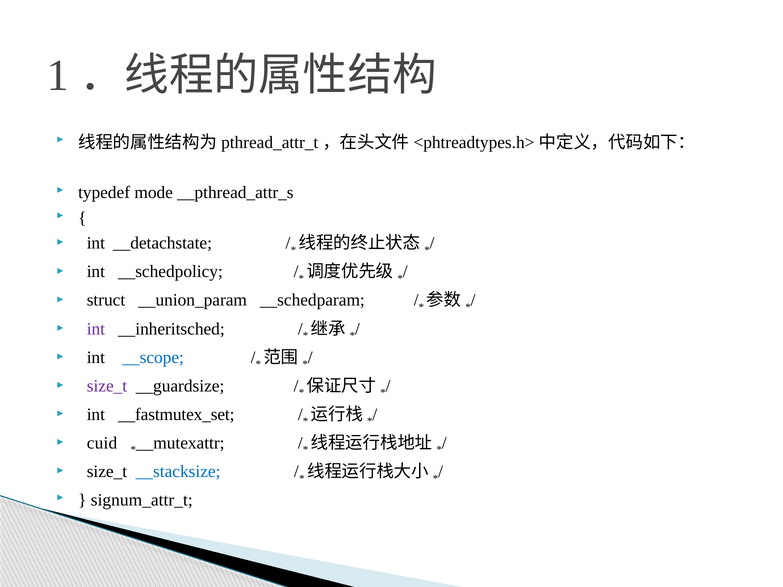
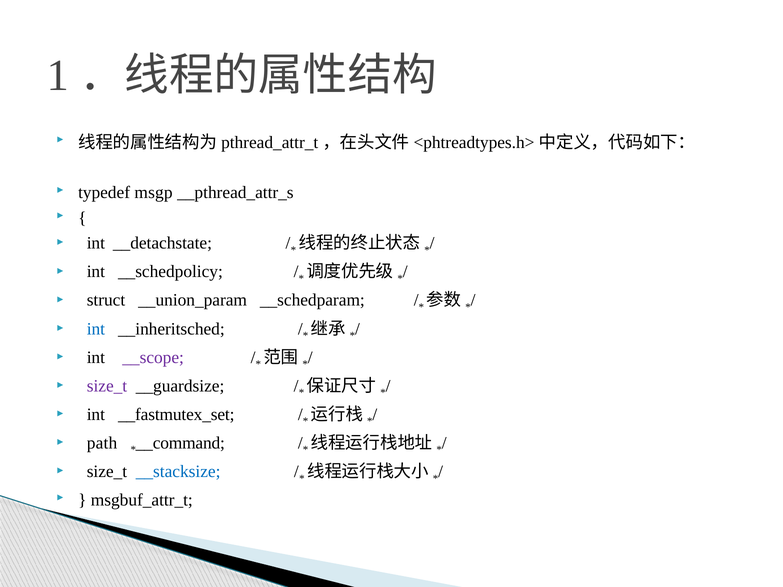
mode: mode -> msgp (154, 193)
int colour: purple -> blue (96, 329)
__scope colour: blue -> purple (153, 358)
cuid: cuid -> path (102, 443)
__mutexattr: __mutexattr -> __command (180, 443)
signum_attr_t: signum_attr_t -> msgbuf_attr_t (142, 500)
